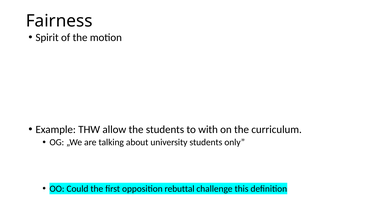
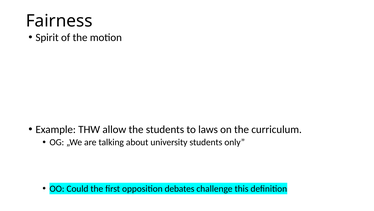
to with: with -> laws (208, 129)
rebuttal: rebuttal -> debates (180, 188)
